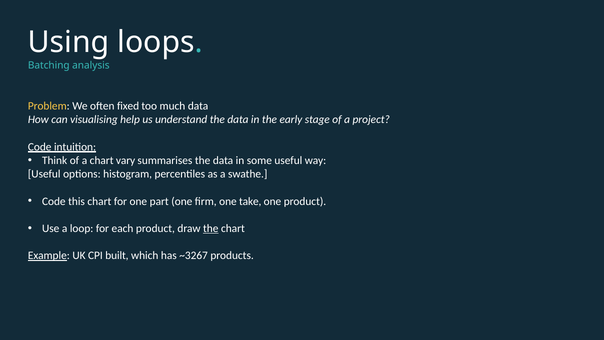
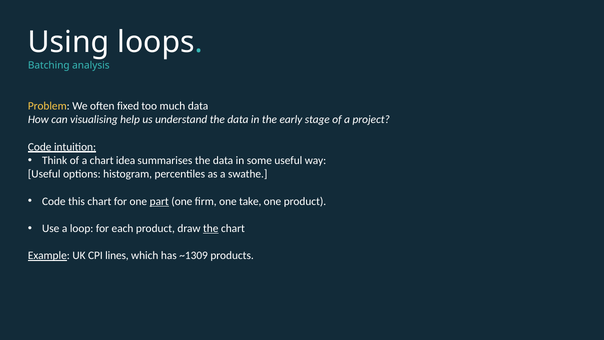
vary: vary -> idea (126, 160)
part underline: none -> present (159, 201)
built: built -> lines (117, 255)
~3267: ~3267 -> ~1309 (194, 255)
